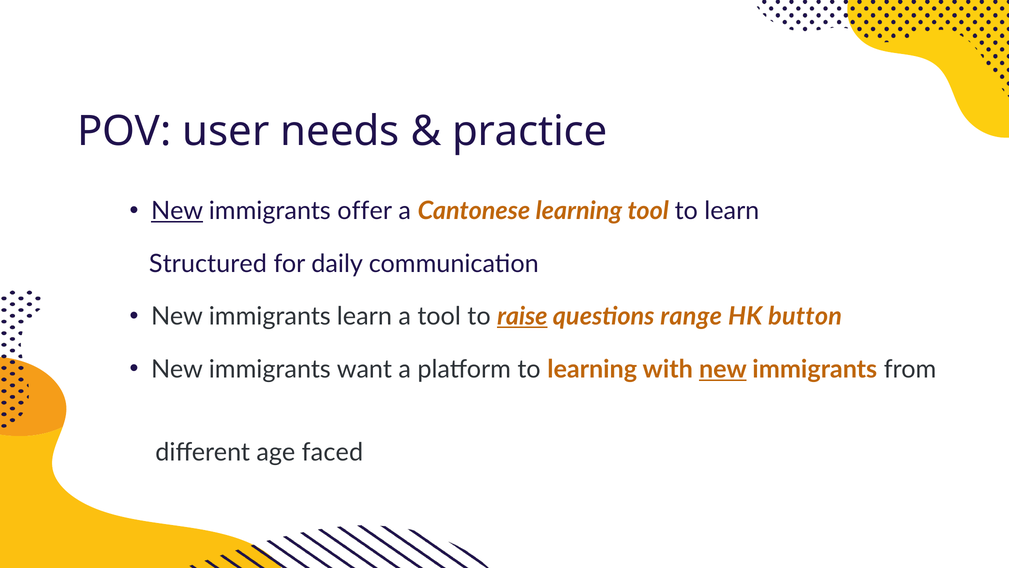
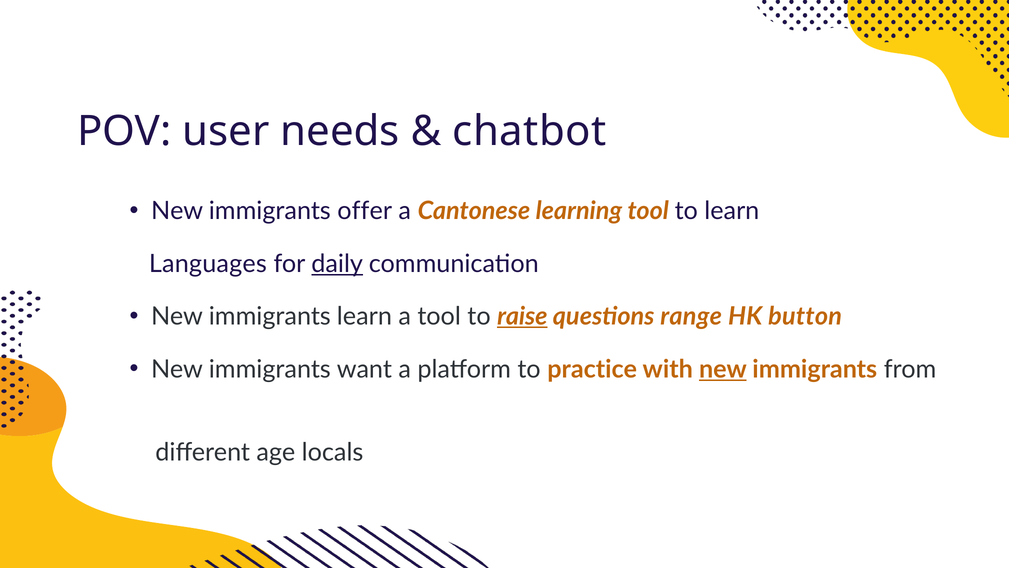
practice: practice -> chatbot (529, 131)
New underline: present -> none (177, 211)
Structured: Structured -> Languages (208, 264)
daily underline: none -> present (337, 264)
to learning: learning -> practice (592, 369)
faced: faced -> locals (333, 452)
